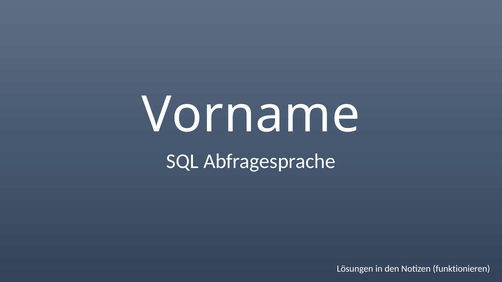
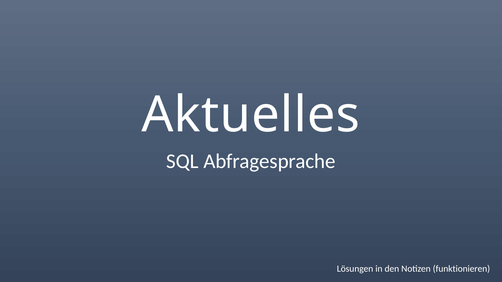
Vorname: Vorname -> Aktuelles (251, 115)
